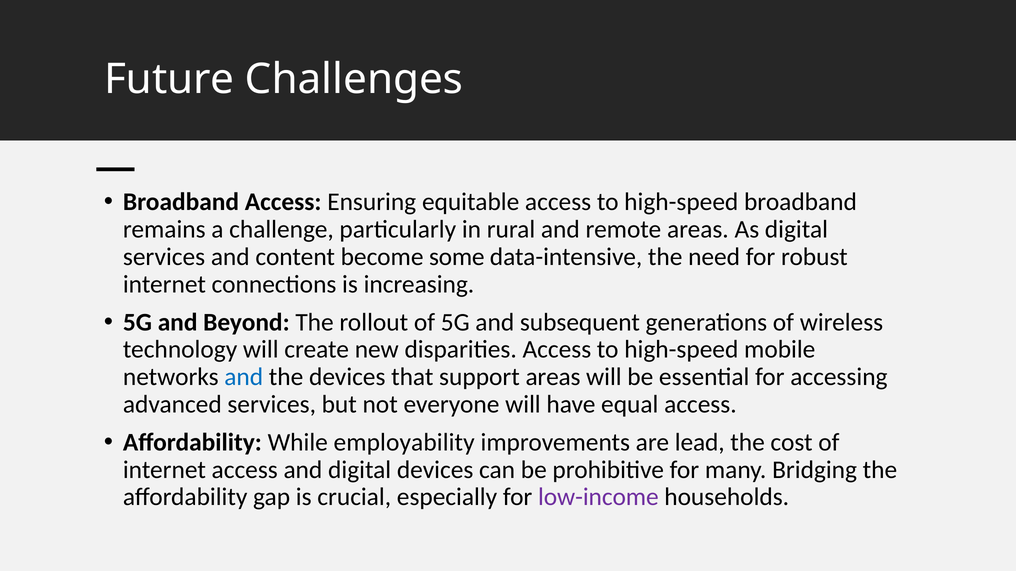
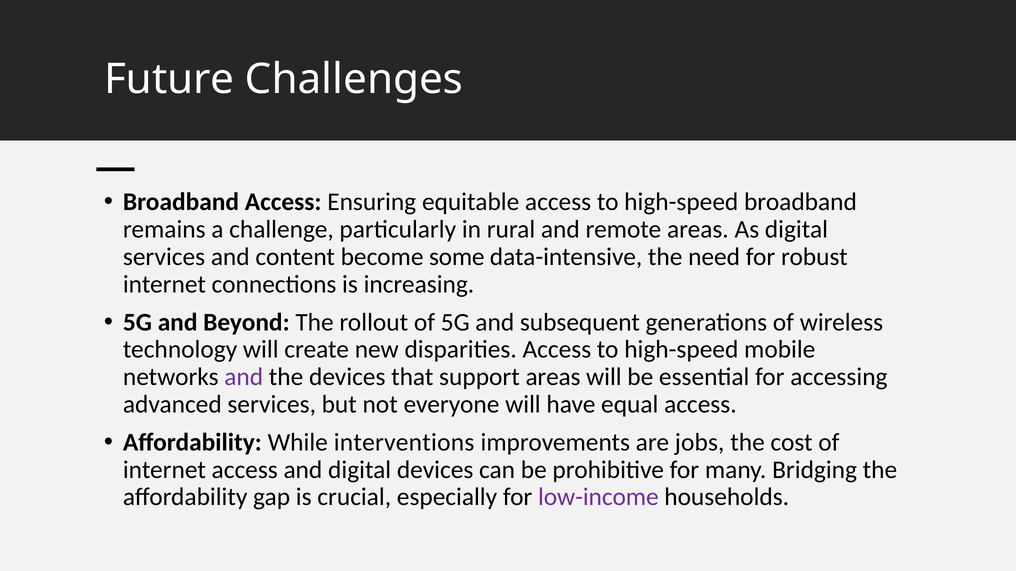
and colour: blue -> purple (244, 377)
employability: employability -> interventions (404, 443)
lead: lead -> jobs (700, 443)
